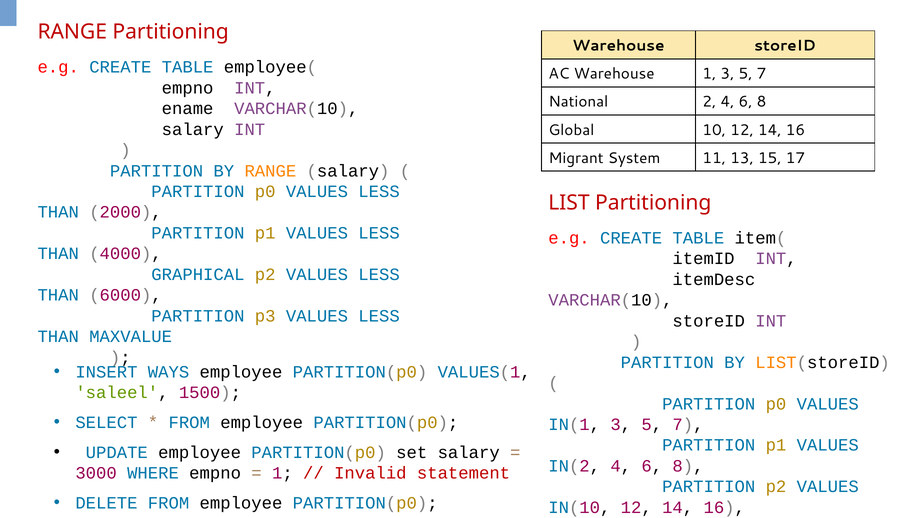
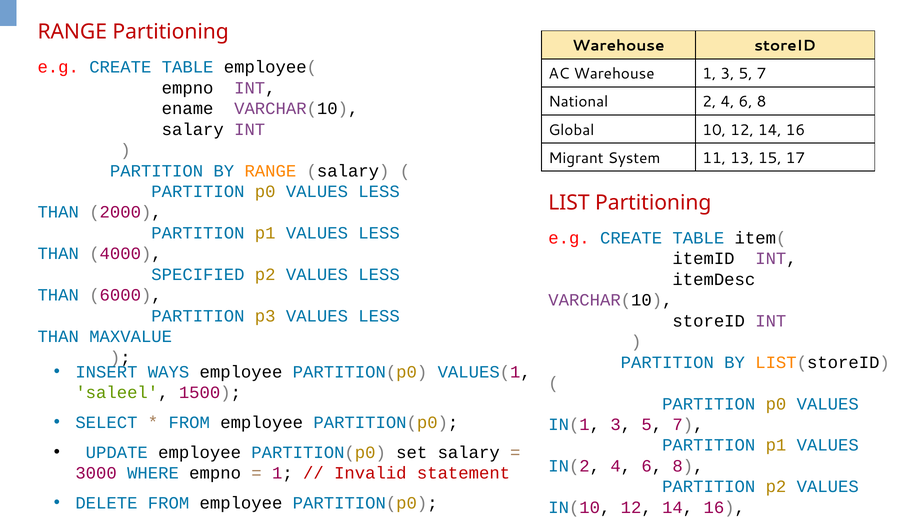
GRAPHICAL: GRAPHICAL -> SPECIFIED (198, 274)
